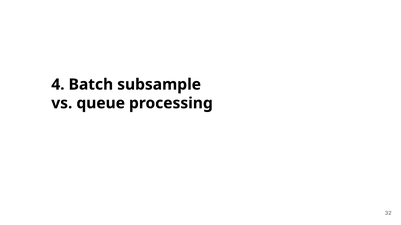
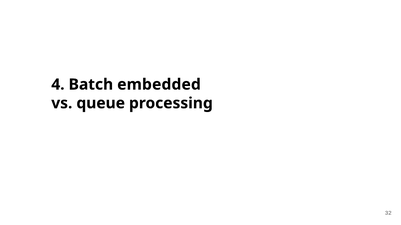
subsample: subsample -> embedded (159, 85)
